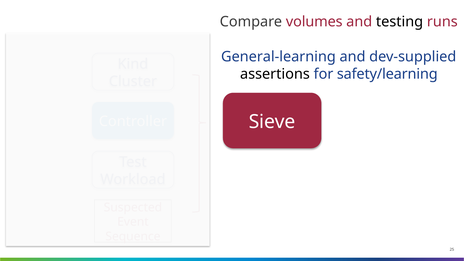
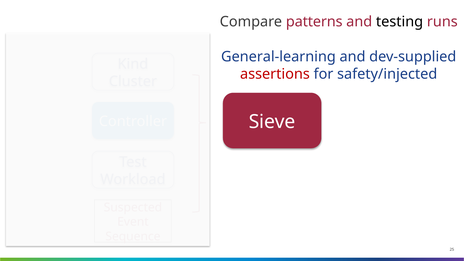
volumes: volumes -> patterns (314, 22)
assertions colour: black -> red (275, 74)
safety/learning: safety/learning -> safety/injected (387, 74)
